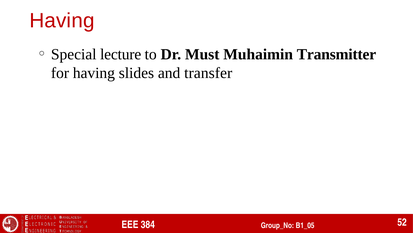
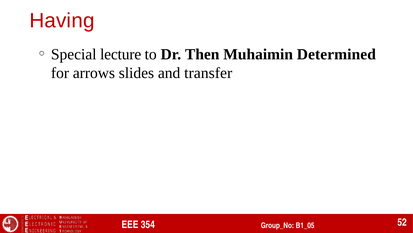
Must: Must -> Then (202, 54)
Transmitter: Transmitter -> Determined (336, 54)
for having: having -> arrows (94, 73)
384: 384 -> 354 (148, 224)
